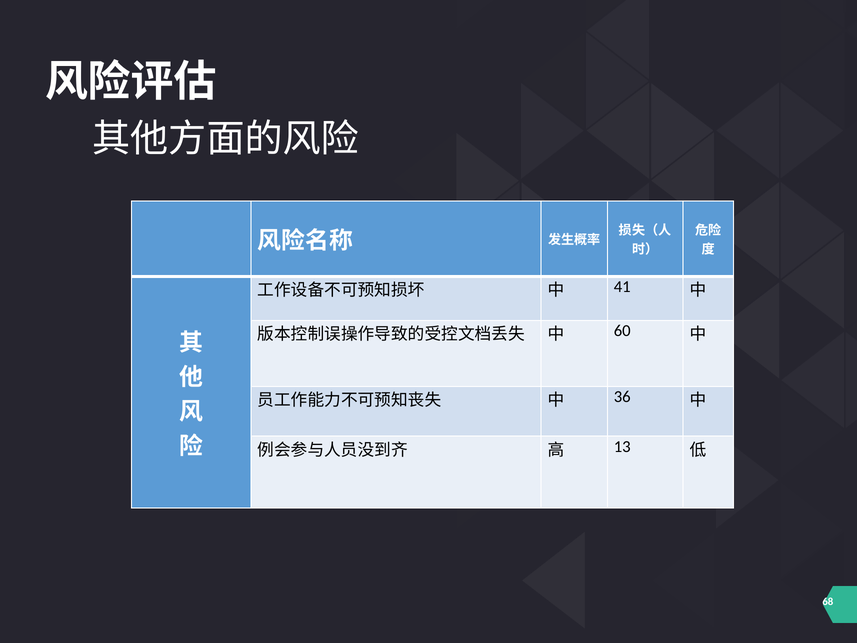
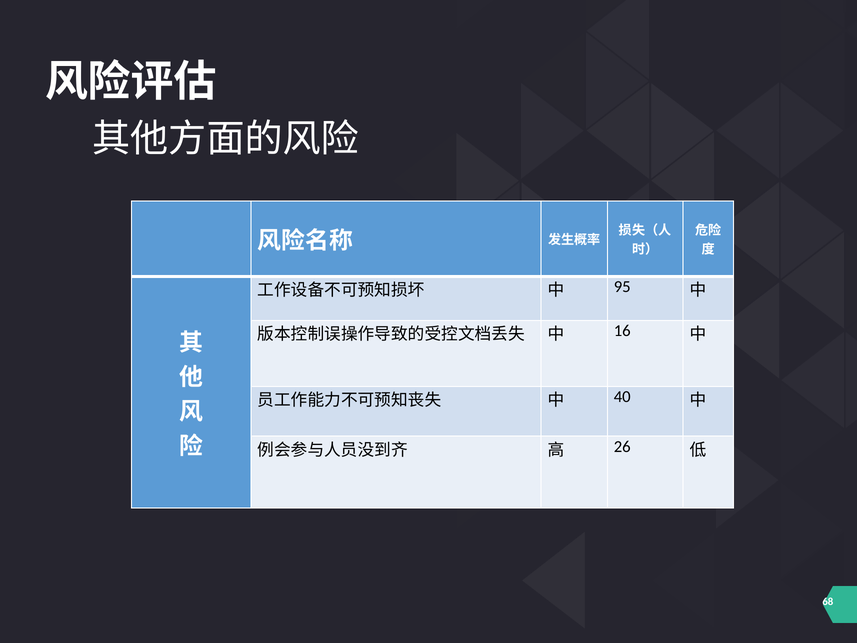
41: 41 -> 95 (622, 287)
60: 60 -> 16 (622, 331)
36: 36 -> 40 (622, 397)
13: 13 -> 26 (622, 446)
